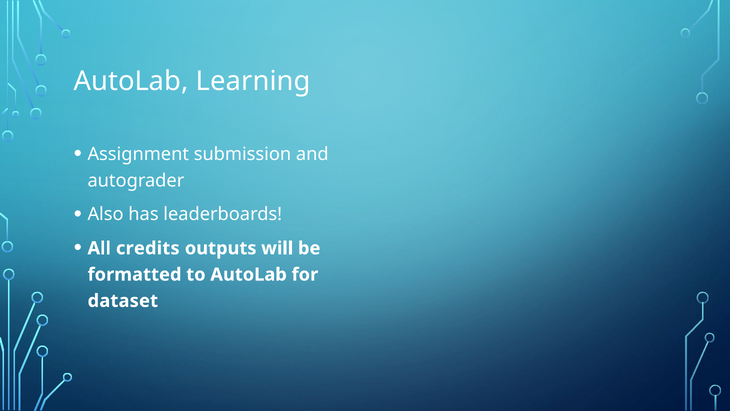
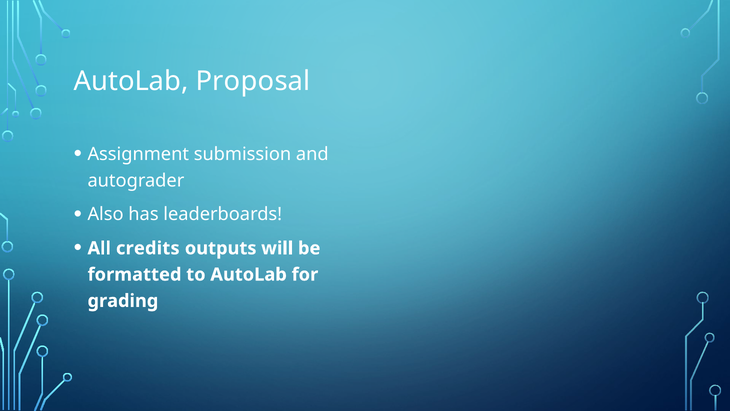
Learning: Learning -> Proposal (253, 81)
dataset: dataset -> grading (123, 301)
